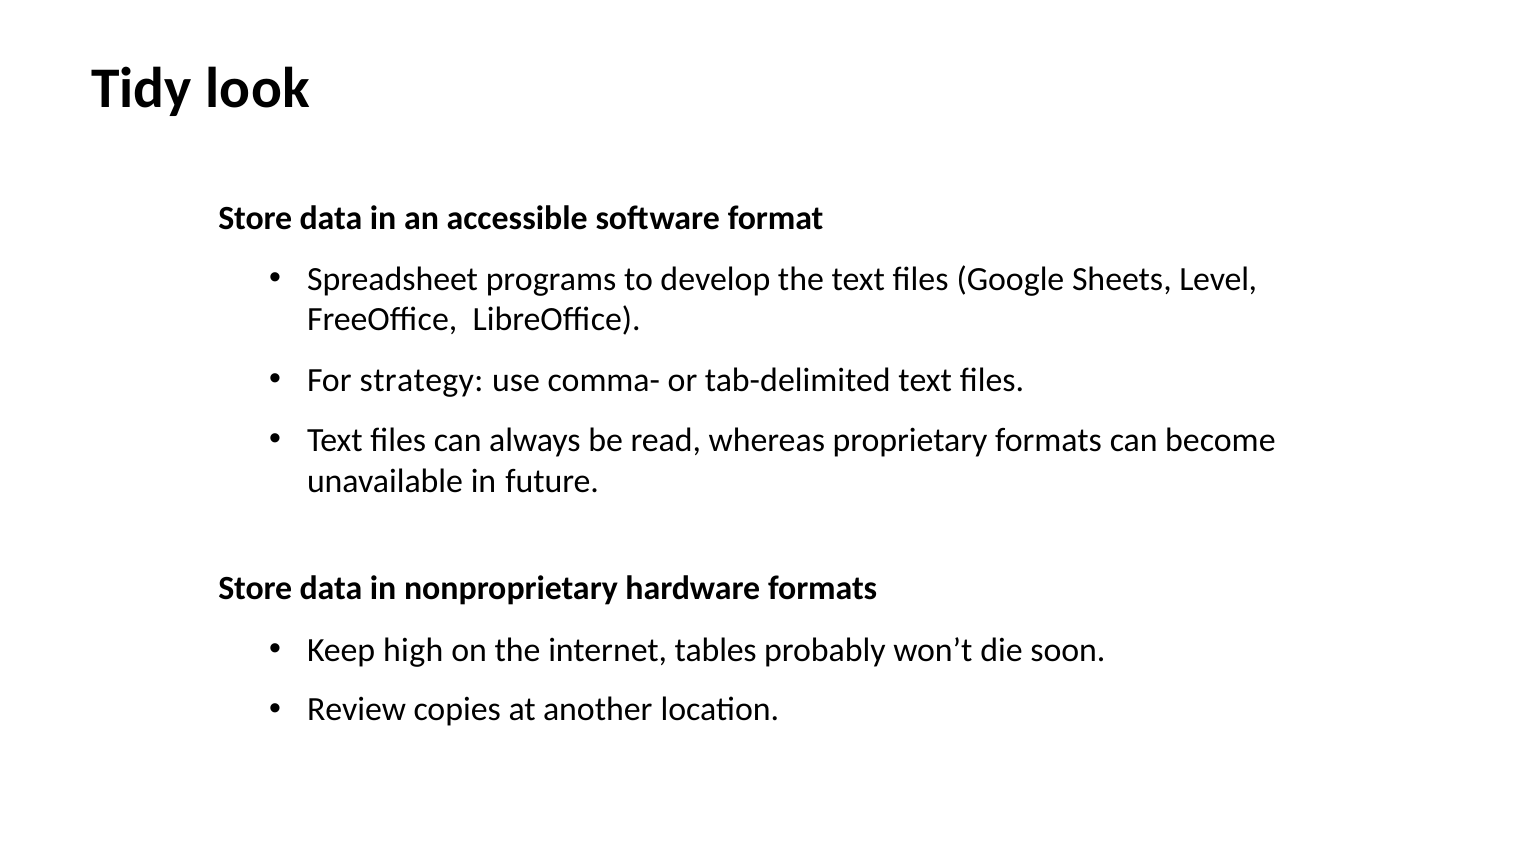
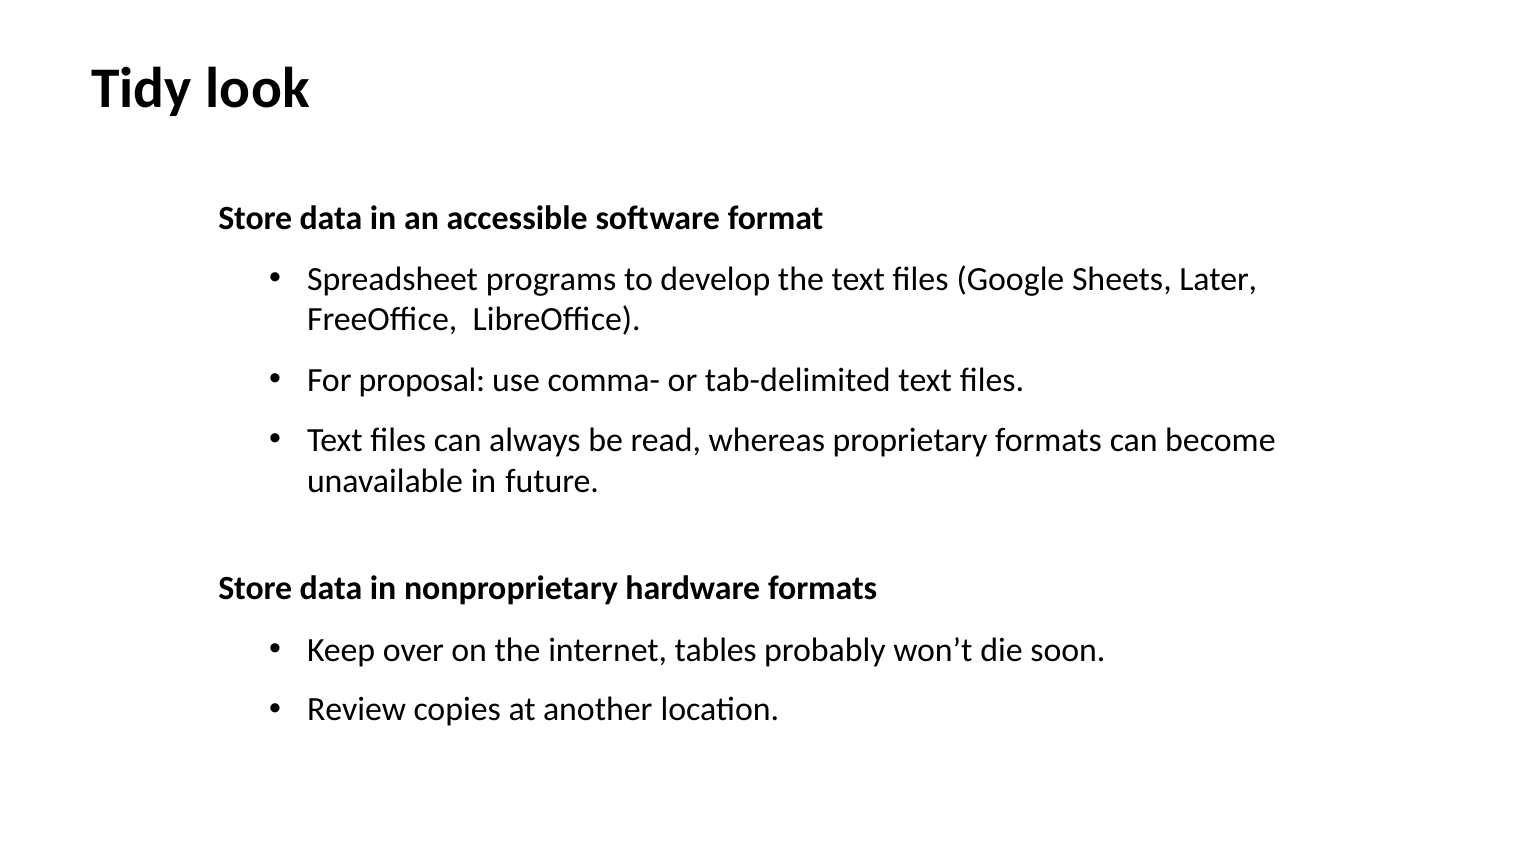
Level: Level -> Later (1218, 279)
strategy: strategy -> proposal (422, 381)
high: high -> over (413, 650)
